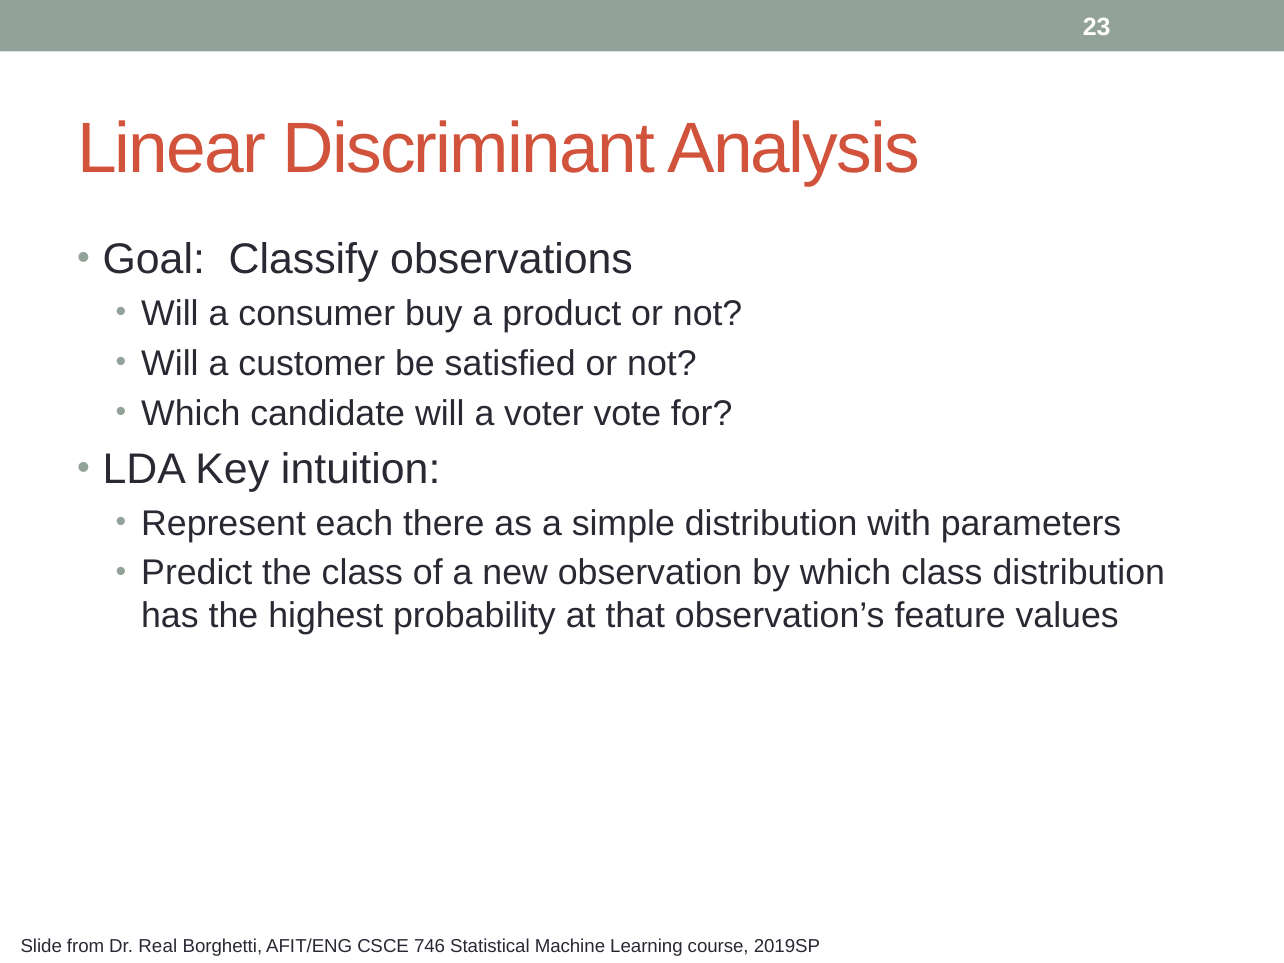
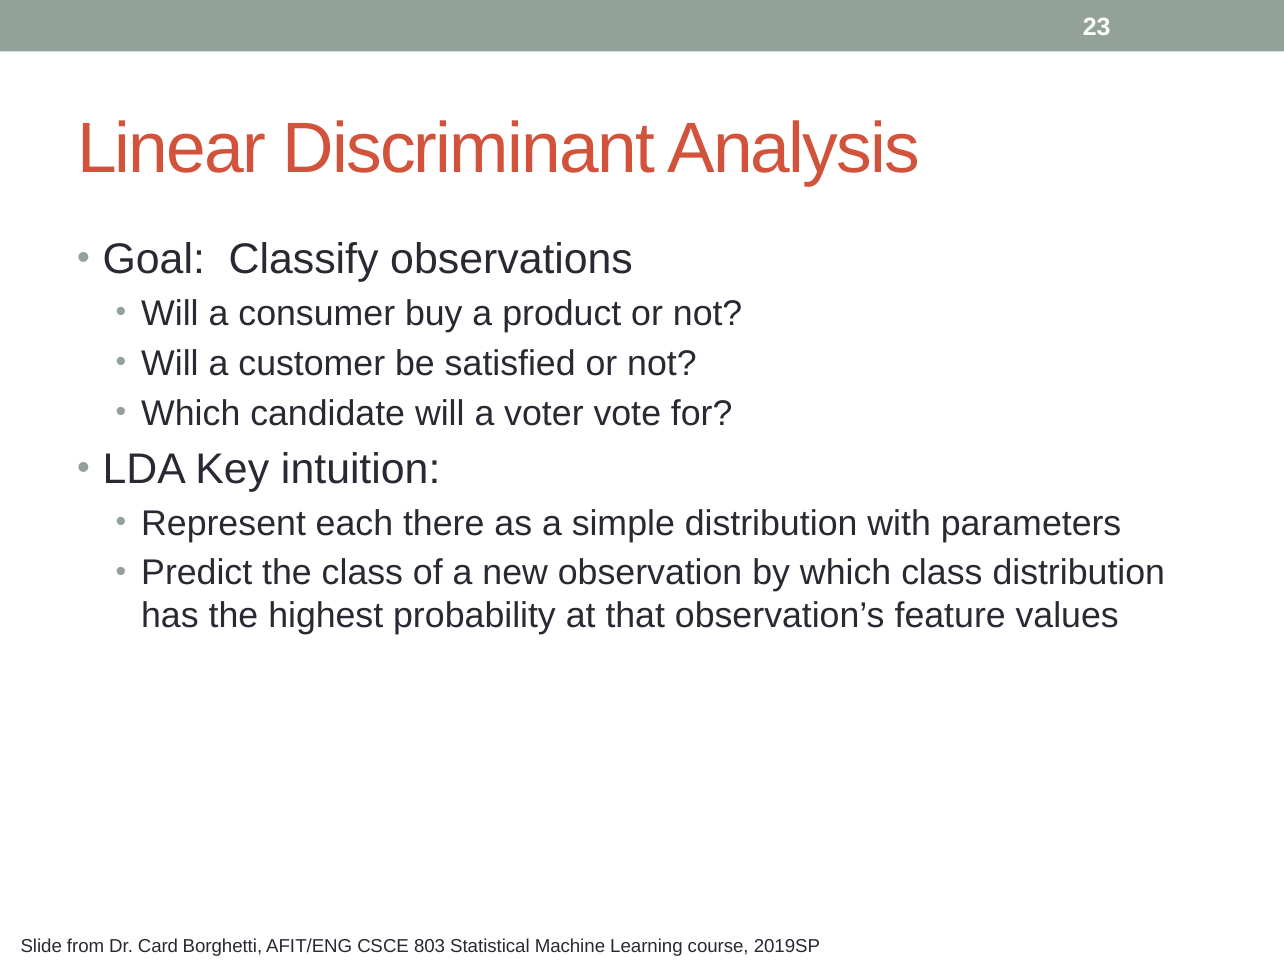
Real: Real -> Card (158, 946)
746: 746 -> 803 (430, 946)
